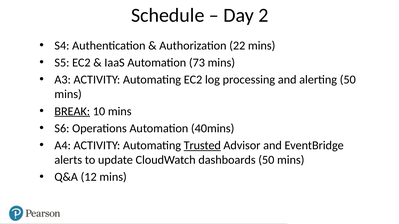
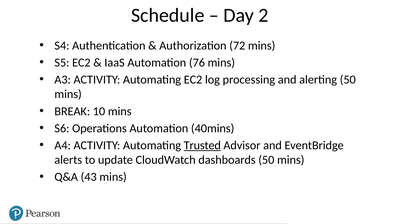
22: 22 -> 72 (237, 46)
73: 73 -> 76 (197, 63)
BREAK underline: present -> none (72, 111)
12: 12 -> 43 (89, 177)
